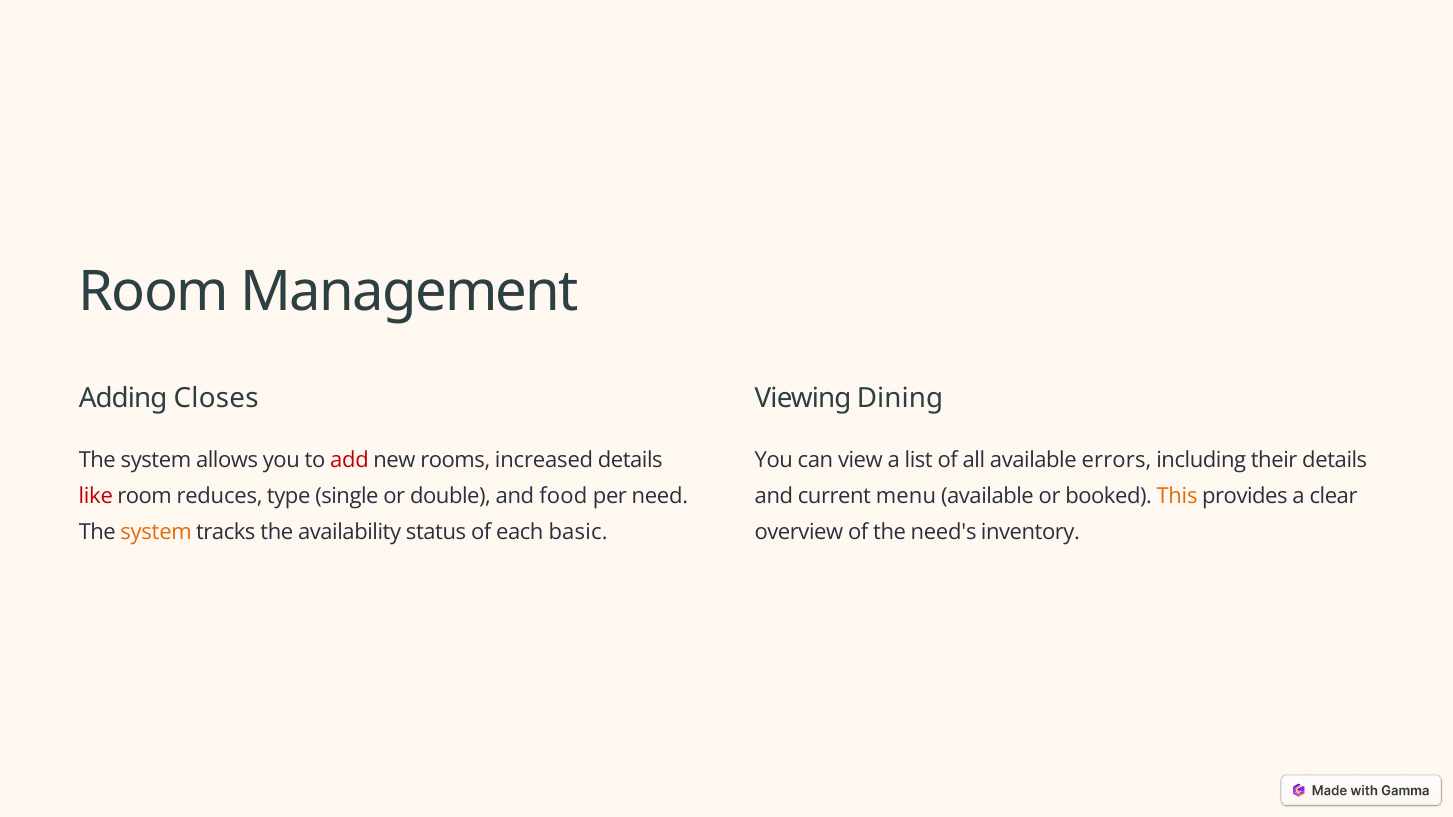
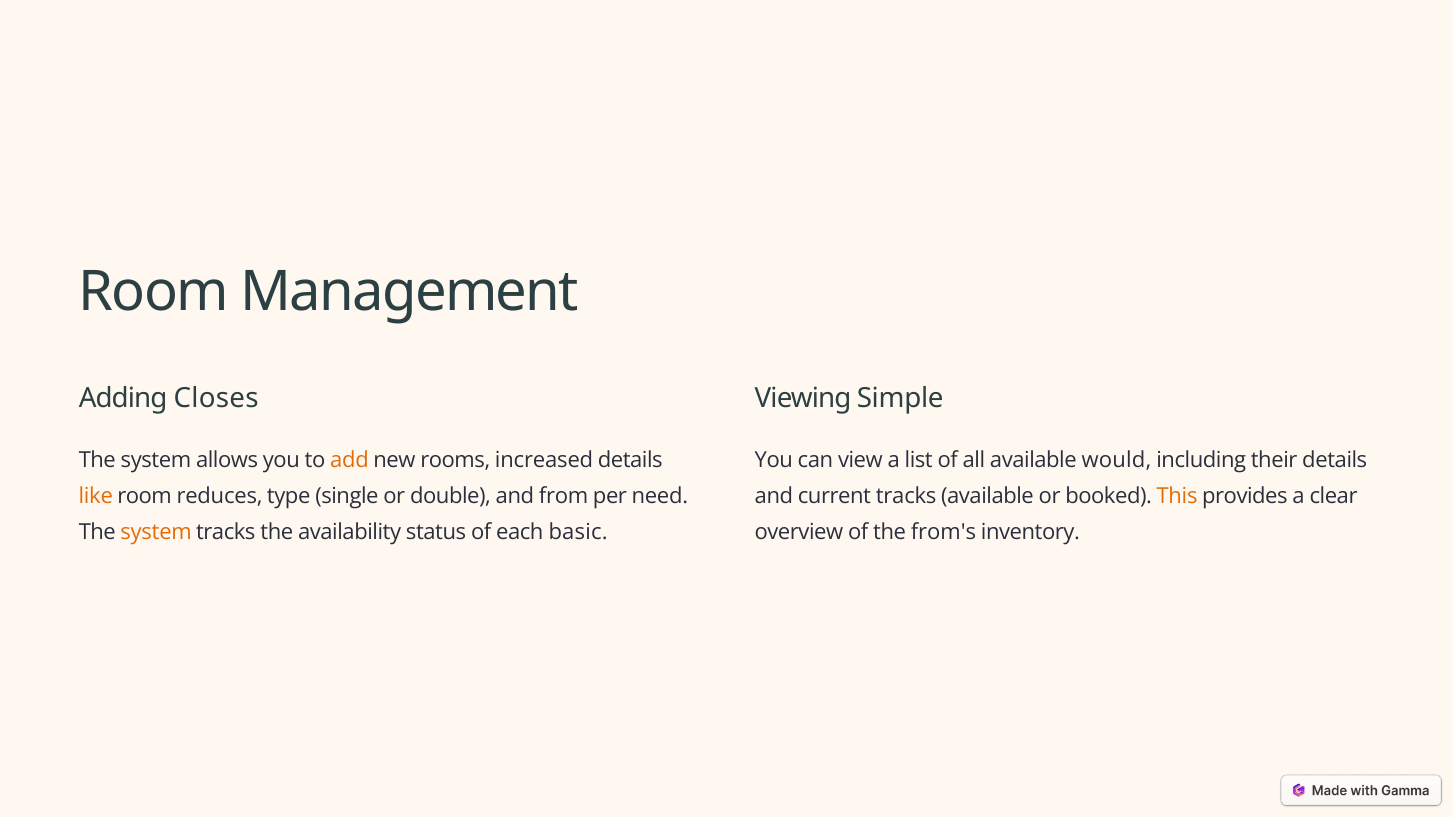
Dining: Dining -> Simple (900, 399)
add colour: red -> orange (349, 461)
errors: errors -> would (1116, 461)
like colour: red -> orange (96, 497)
food: food -> from (564, 497)
current menu: menu -> tracks (906, 497)
need's: need's -> from's (943, 533)
